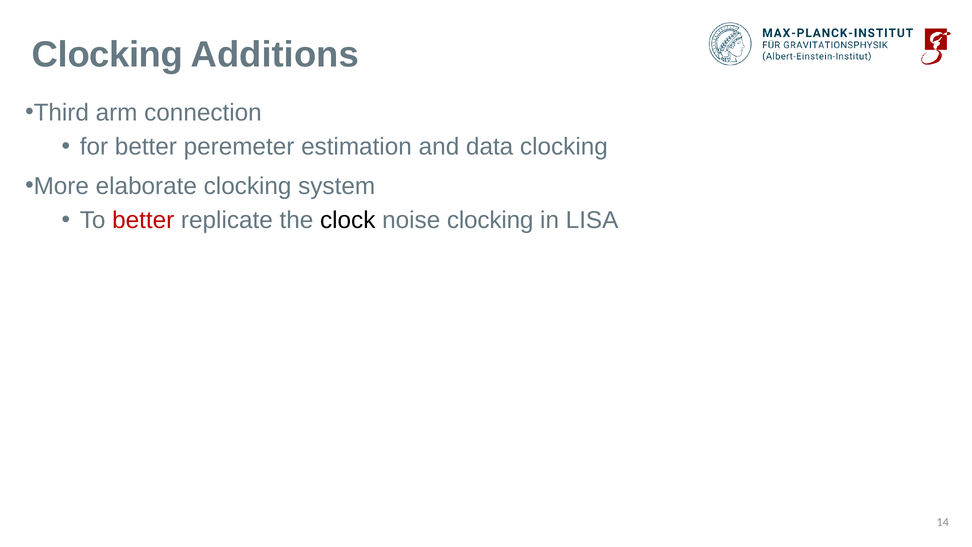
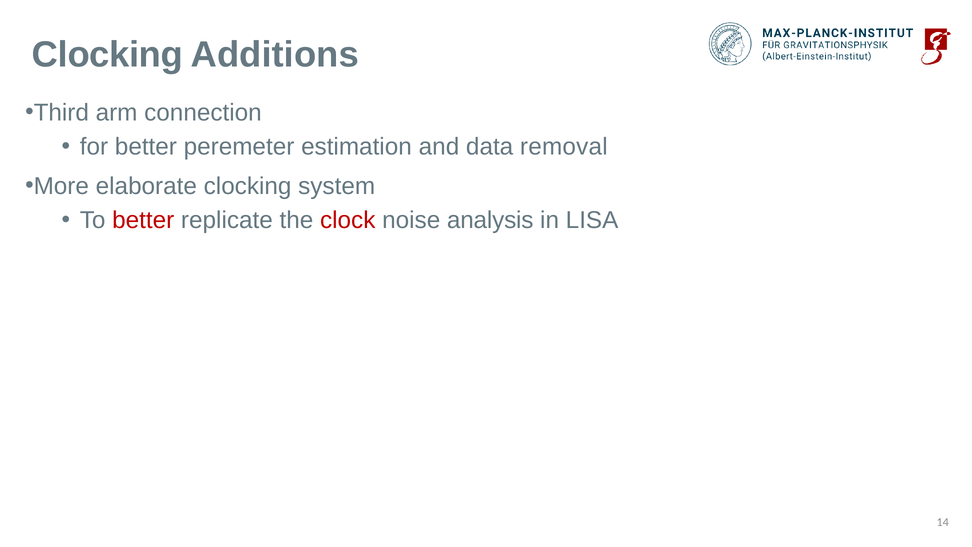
data clocking: clocking -> removal (564, 147)
clock colour: black -> red (348, 220)
noise clocking: clocking -> analysis (490, 220)
